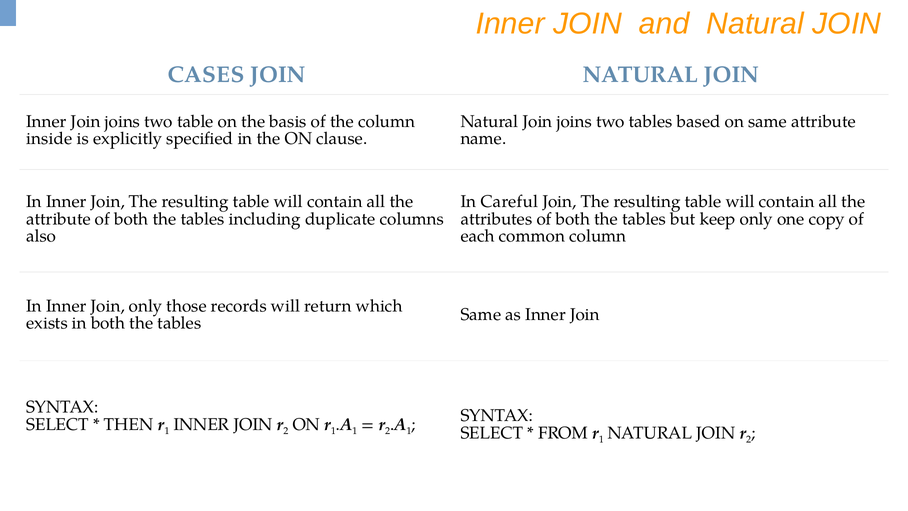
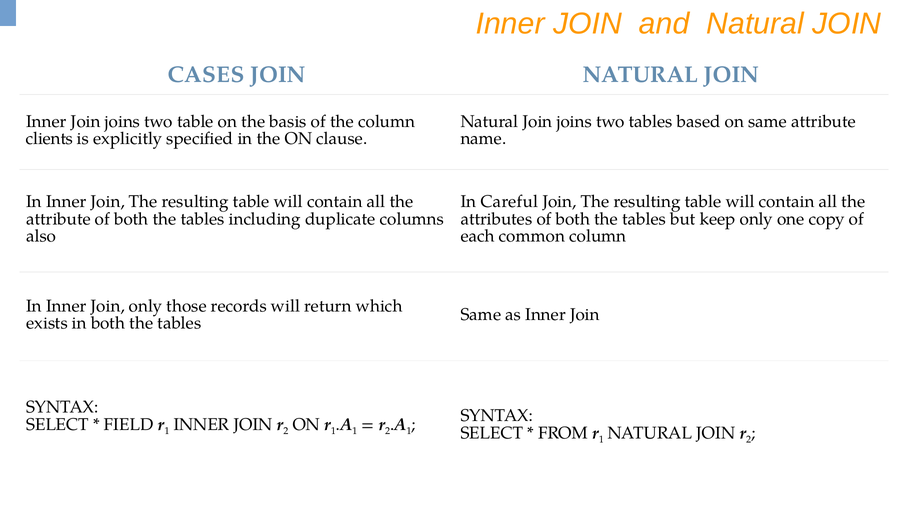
inside: inside -> clients (50, 139)
THEN: THEN -> FIELD (129, 424)
